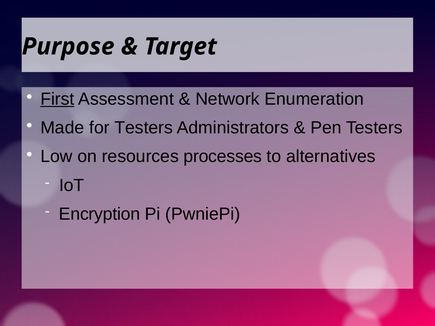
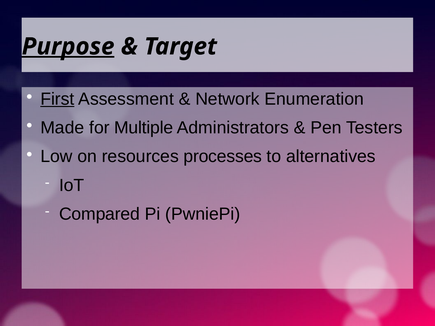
Purpose underline: none -> present (68, 47)
for Testers: Testers -> Multiple (144, 128)
Encryption: Encryption -> Compared (100, 214)
